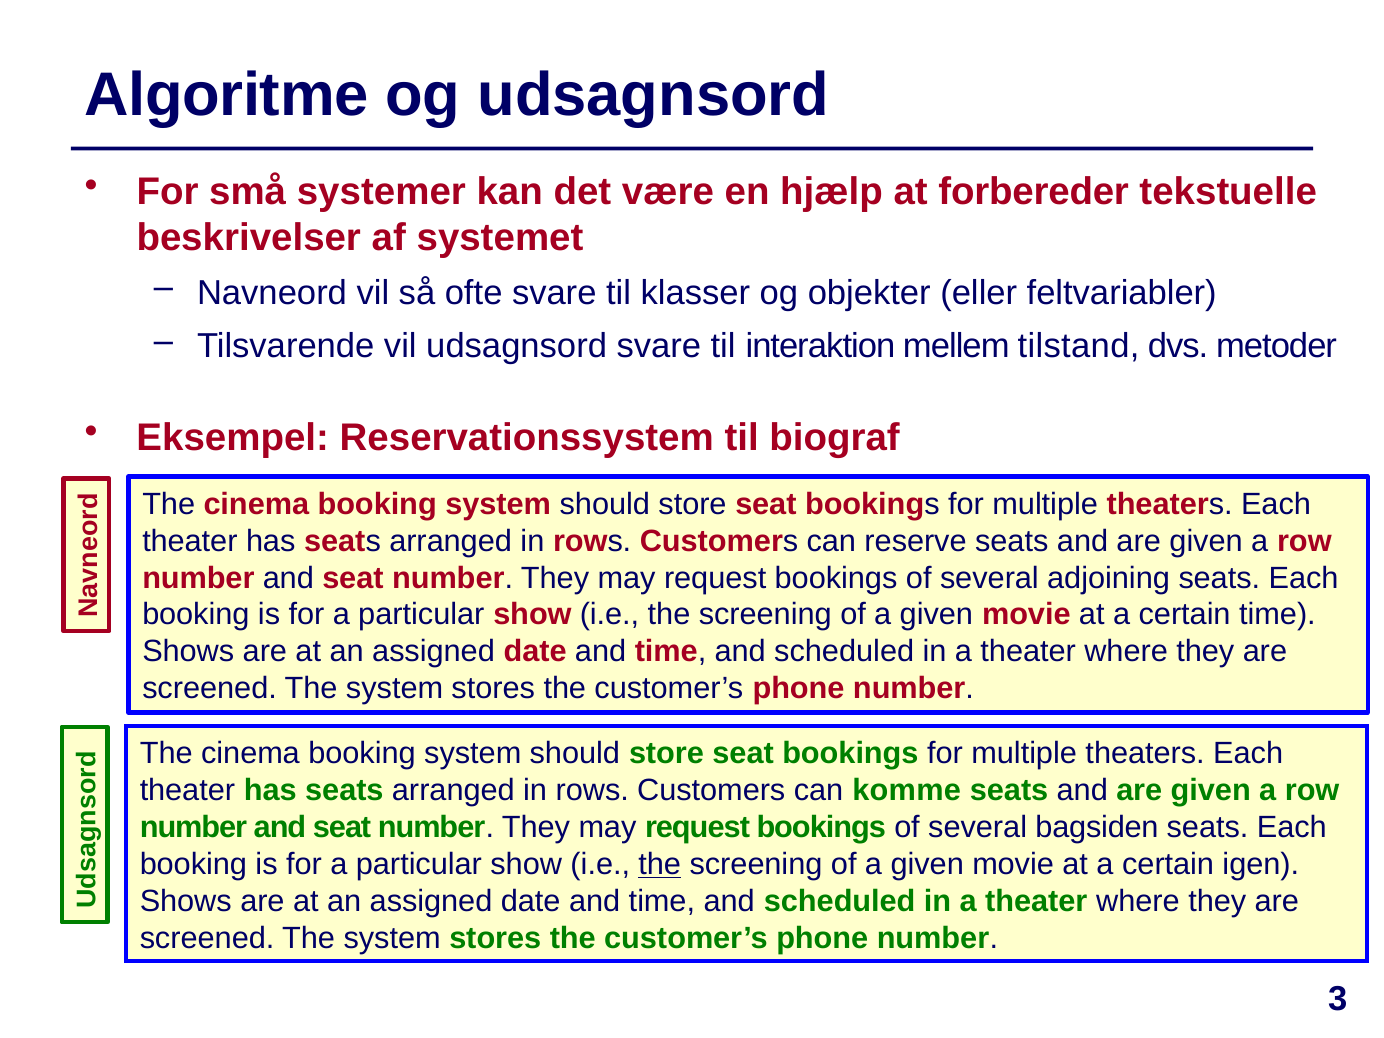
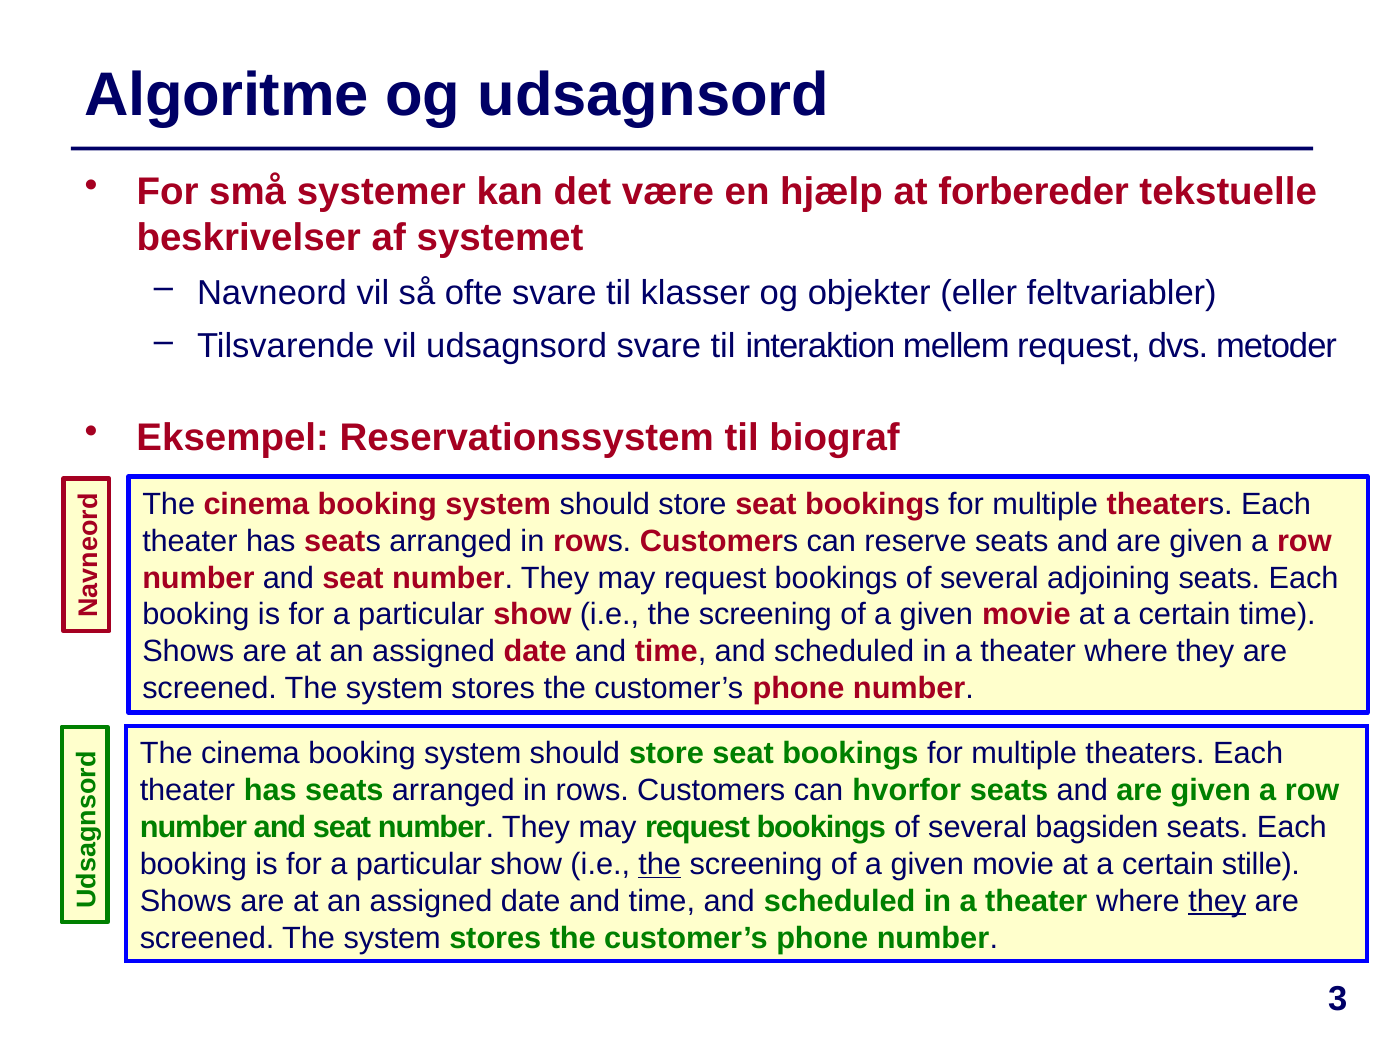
mellem tilstand: tilstand -> request (1079, 346)
komme: komme -> hvorfor (907, 790)
igen: igen -> stille (1261, 864)
they underline: none -> present (1217, 901)
